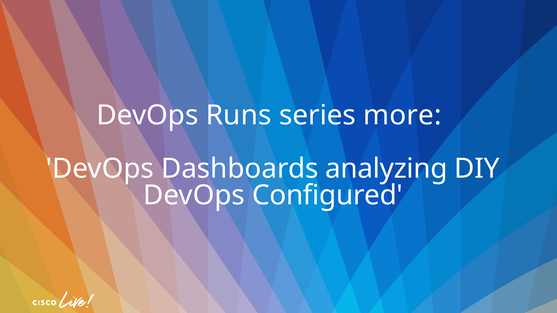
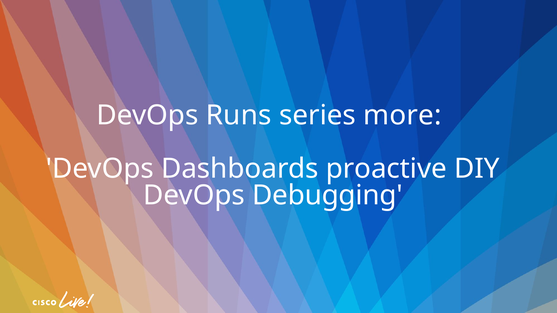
analyzing: analyzing -> proactive (386, 169)
Configured: Configured -> Debugging (327, 196)
